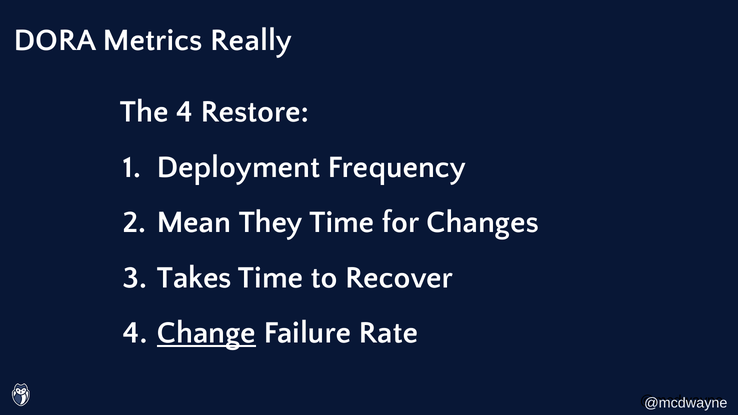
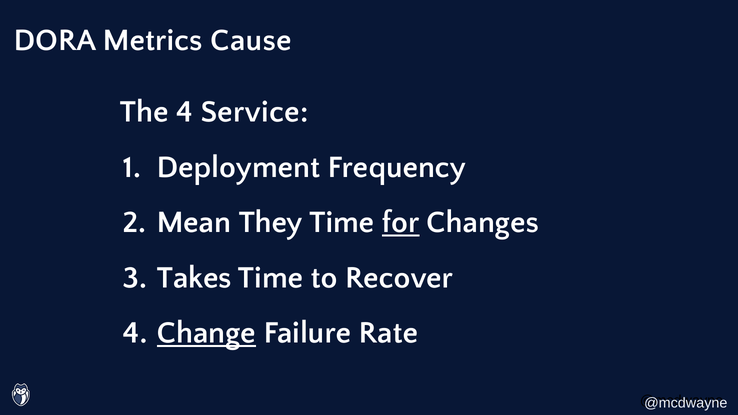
Really: Really -> Cause (251, 40)
Restore: Restore -> Service (255, 112)
for underline: none -> present (401, 222)
